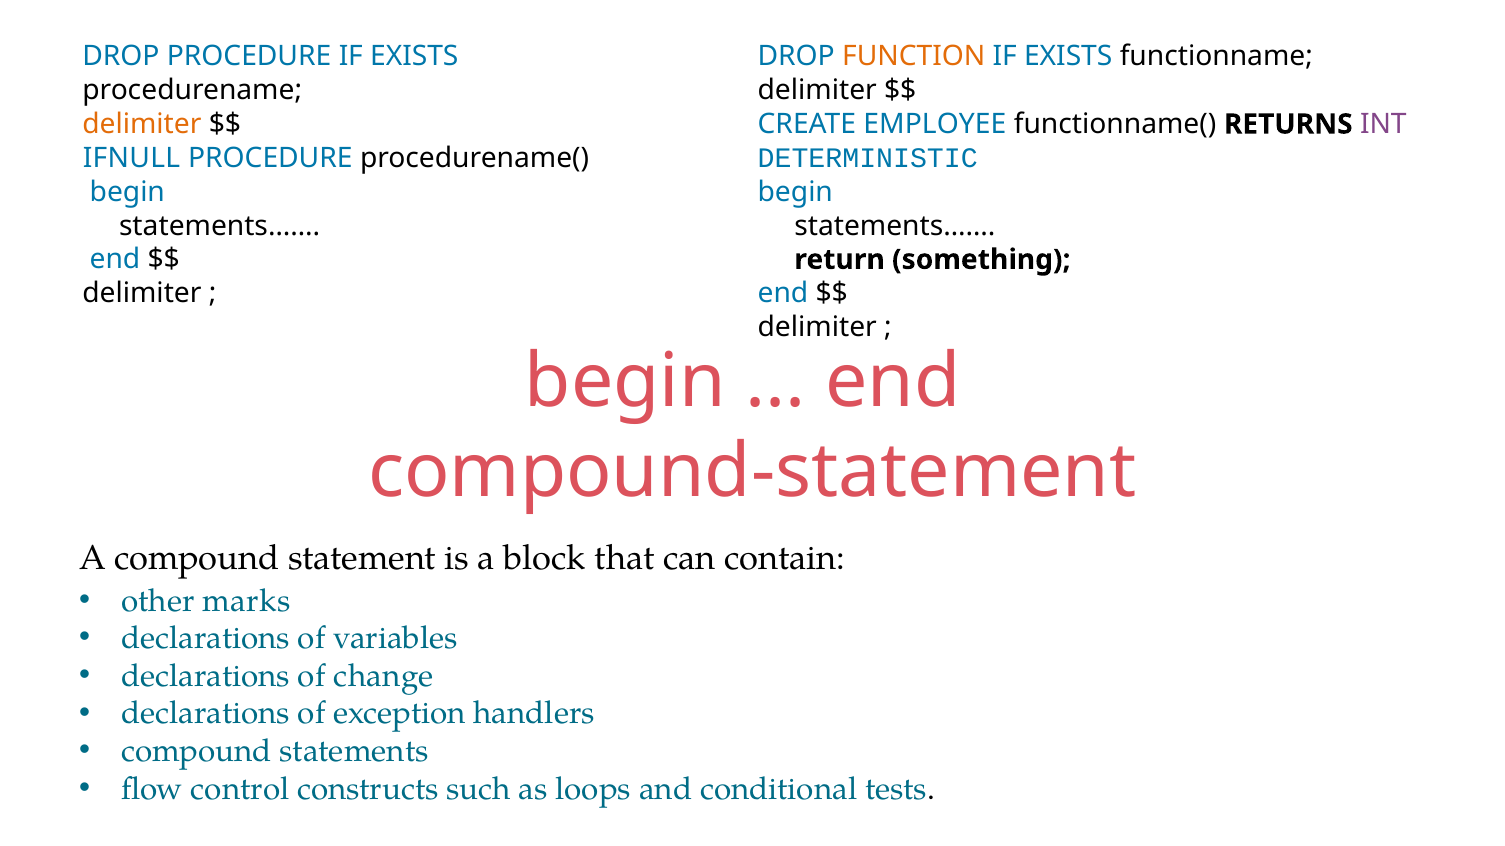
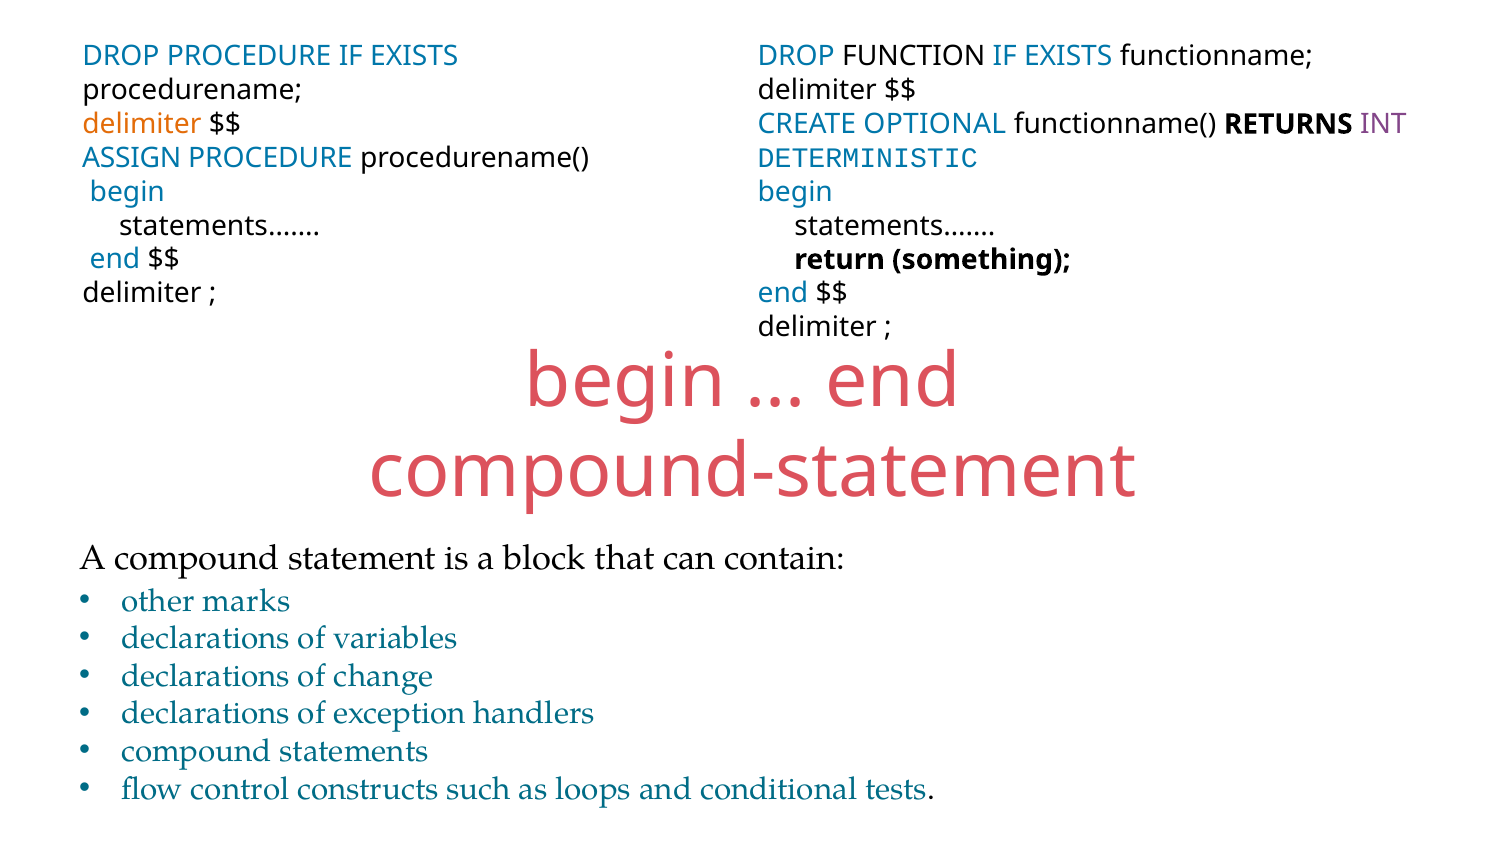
FUNCTION colour: orange -> black (914, 57)
EMPLOYEE: EMPLOYEE -> OPTIONAL (935, 124)
IFNULL: IFNULL -> ASSIGN (132, 158)
